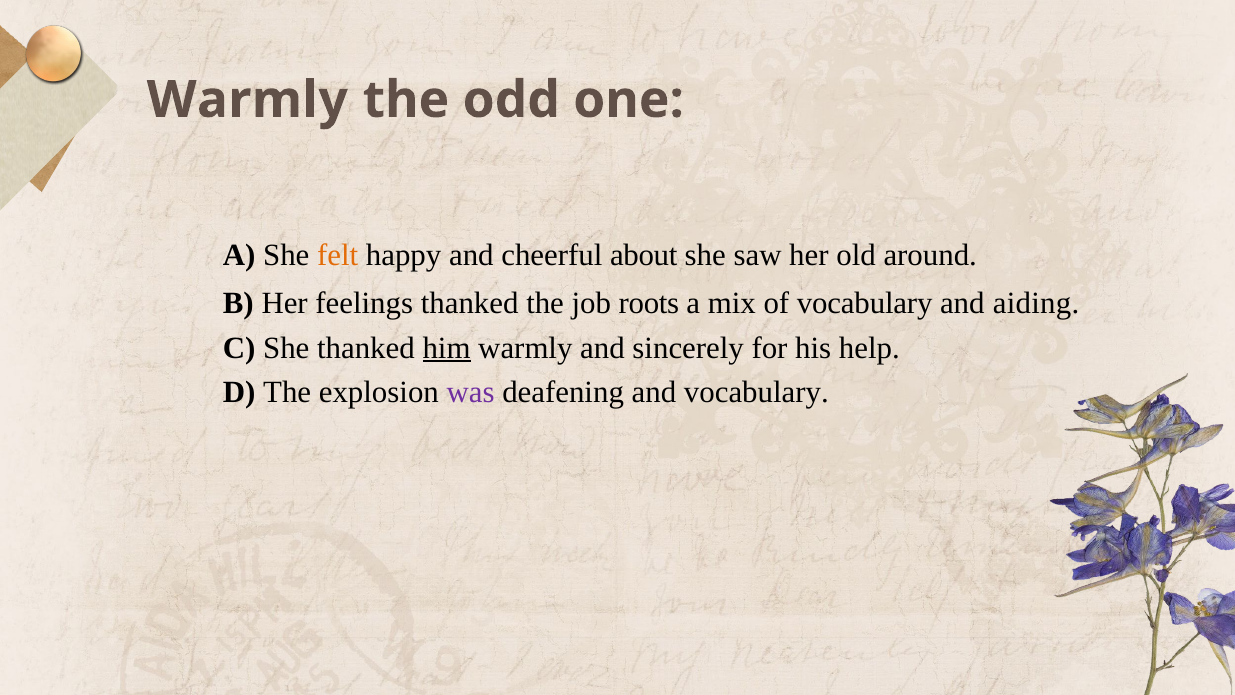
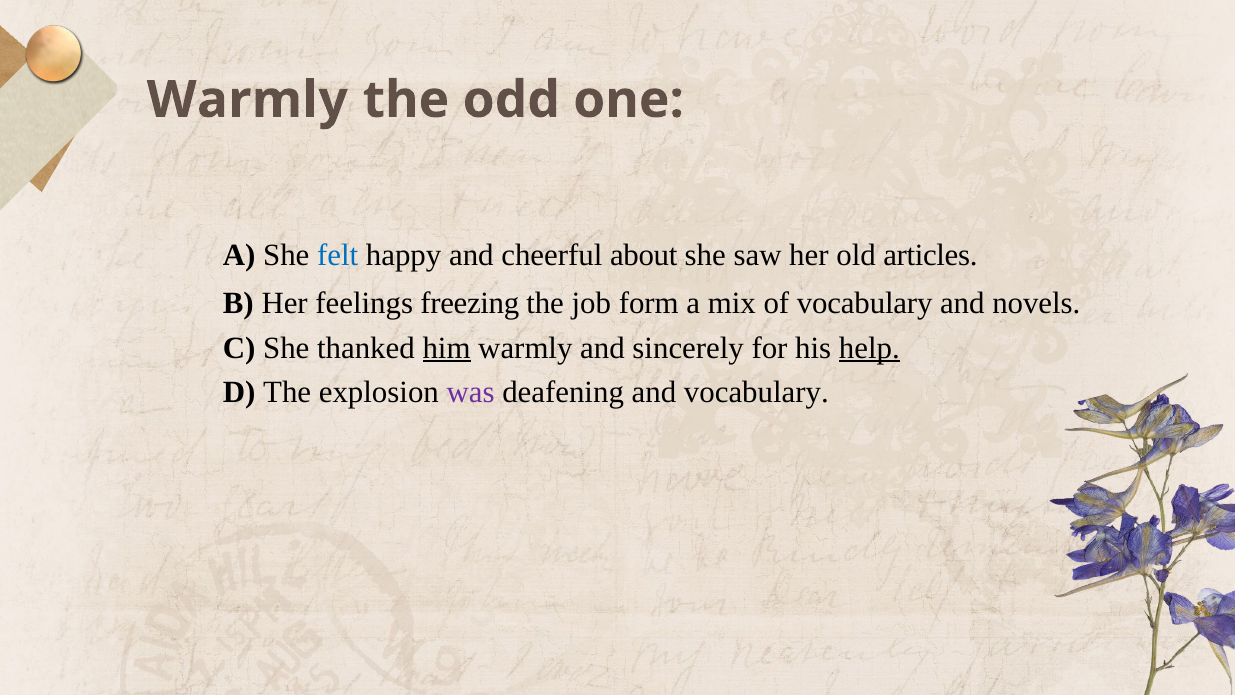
felt colour: orange -> blue (338, 255)
around: around -> articles (930, 255)
feelings thanked: thanked -> freezing (470, 303)
roots: roots -> form (649, 303)
aiding: aiding -> novels (1036, 303)
help underline: none -> present (869, 348)
